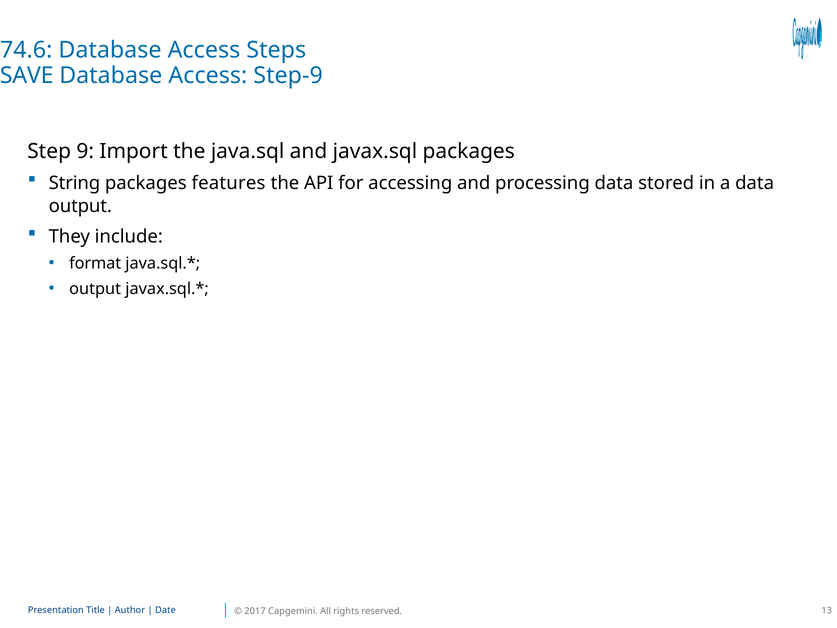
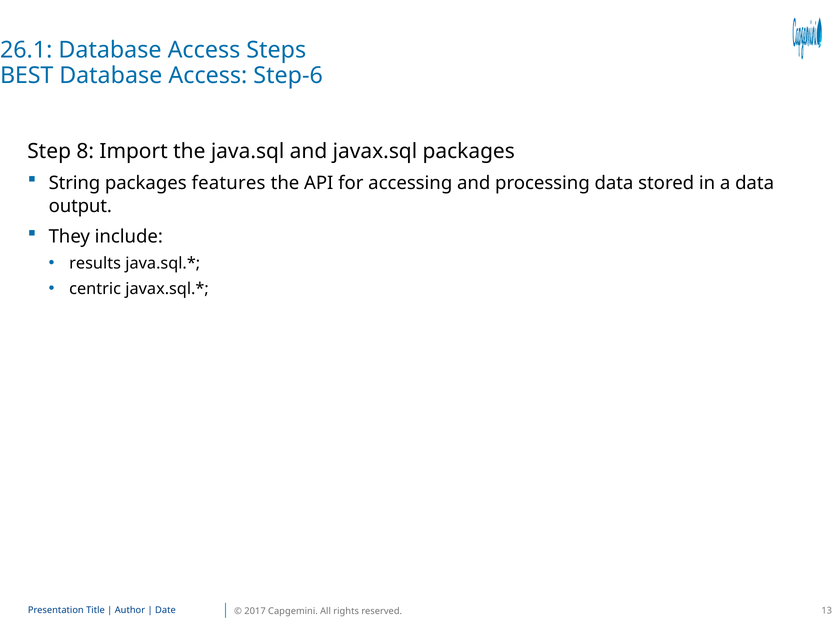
74.6: 74.6 -> 26.1 (26, 50)
SAVE: SAVE -> BEST (27, 75)
Step-9: Step-9 -> Step-6 (288, 75)
9: 9 -> 8 (85, 151)
format: format -> results (95, 263)
output: output -> centric (95, 289)
